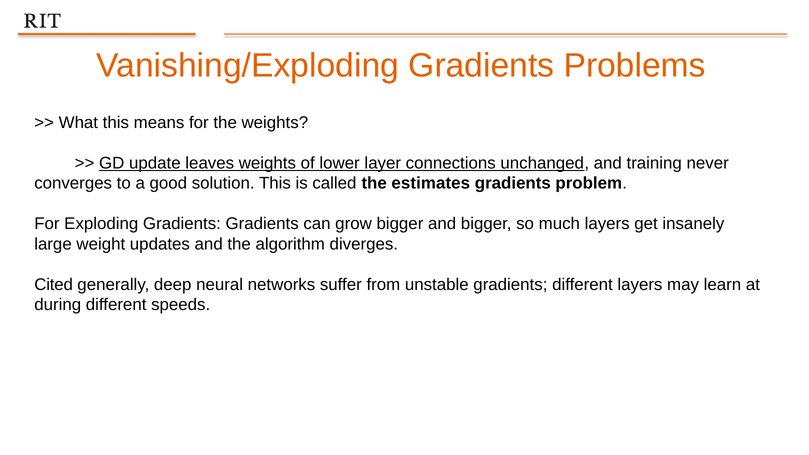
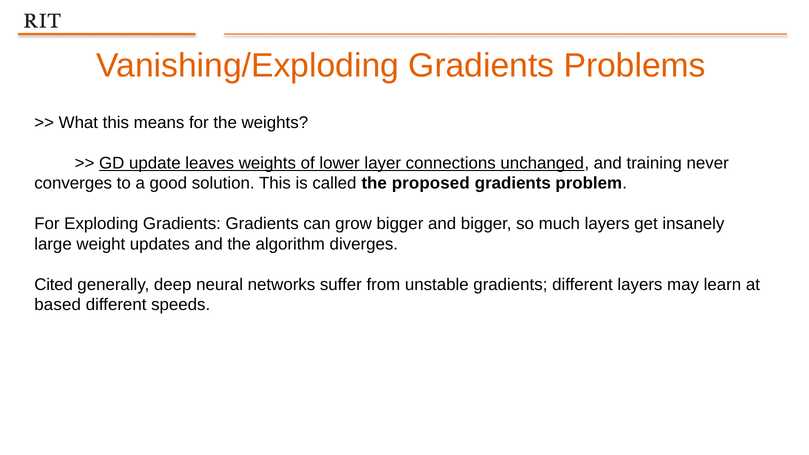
estimates: estimates -> proposed (431, 183)
during: during -> based (58, 305)
